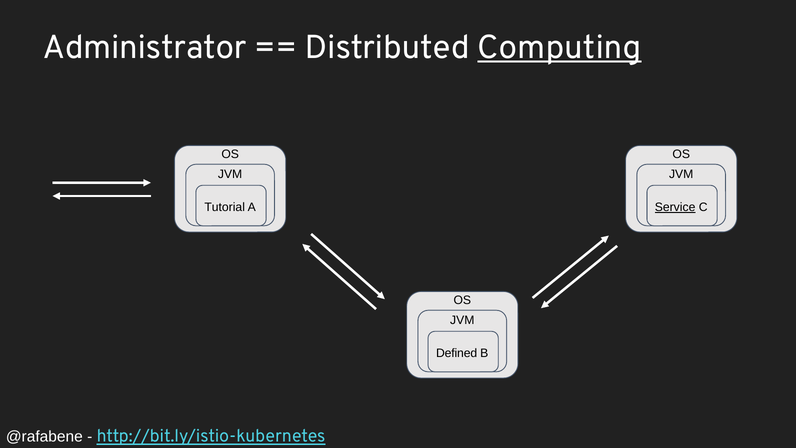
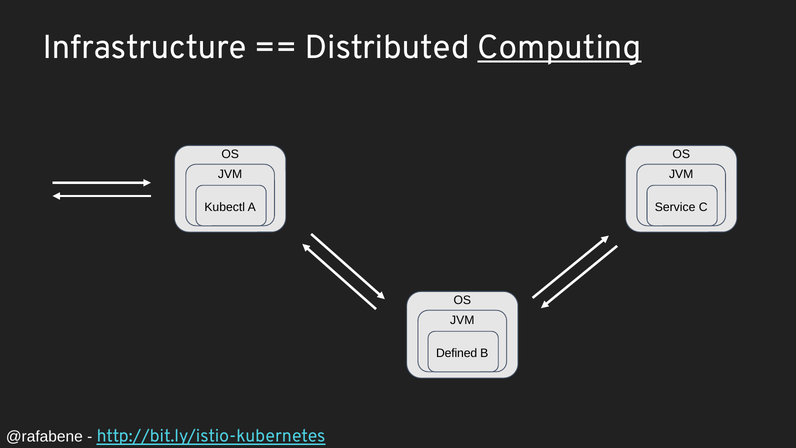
Administrator: Administrator -> Infrastructure (145, 47)
Tutorial: Tutorial -> Kubectl (225, 207)
Service underline: present -> none (675, 207)
